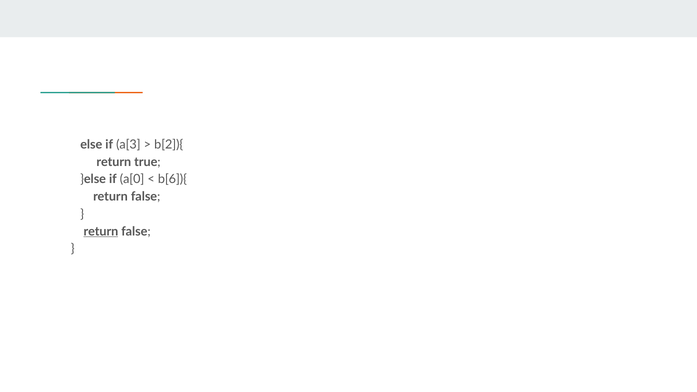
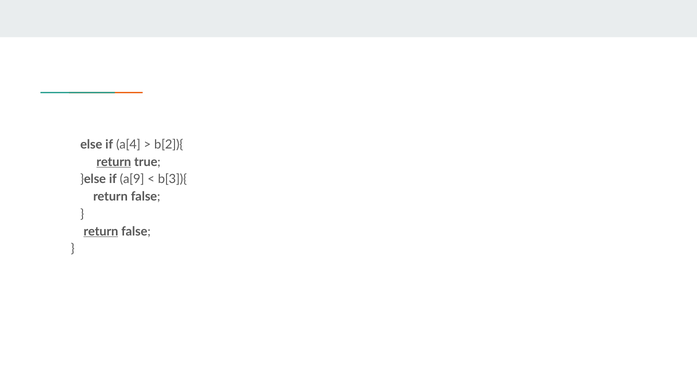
a[3: a[3 -> a[4 (128, 145)
return underline: none -> present (114, 162)
a[0: a[0 -> a[9 (132, 179)
b[6]){: b[6]){ -> b[3]){ (172, 179)
